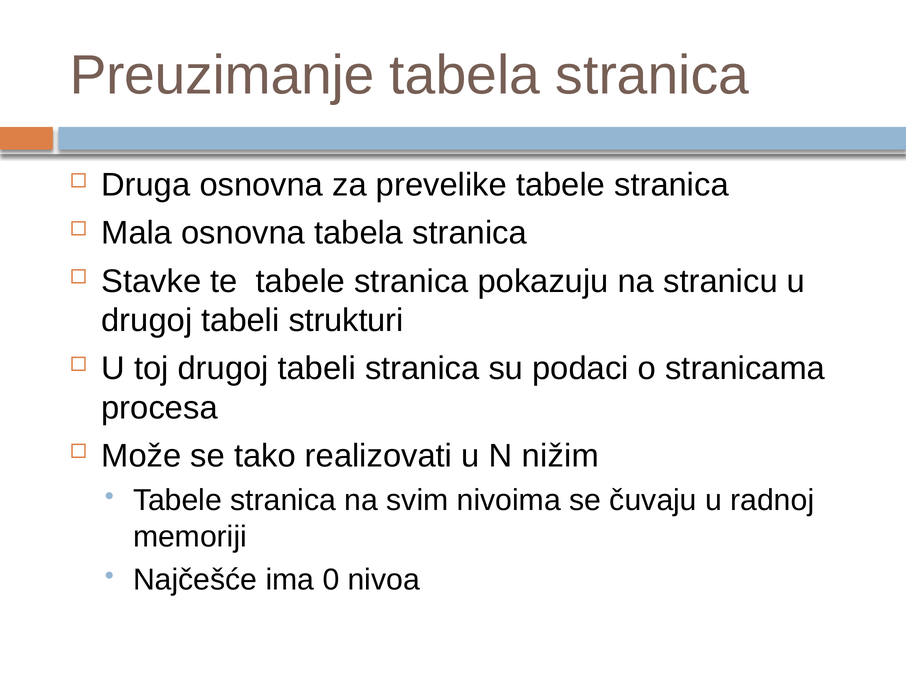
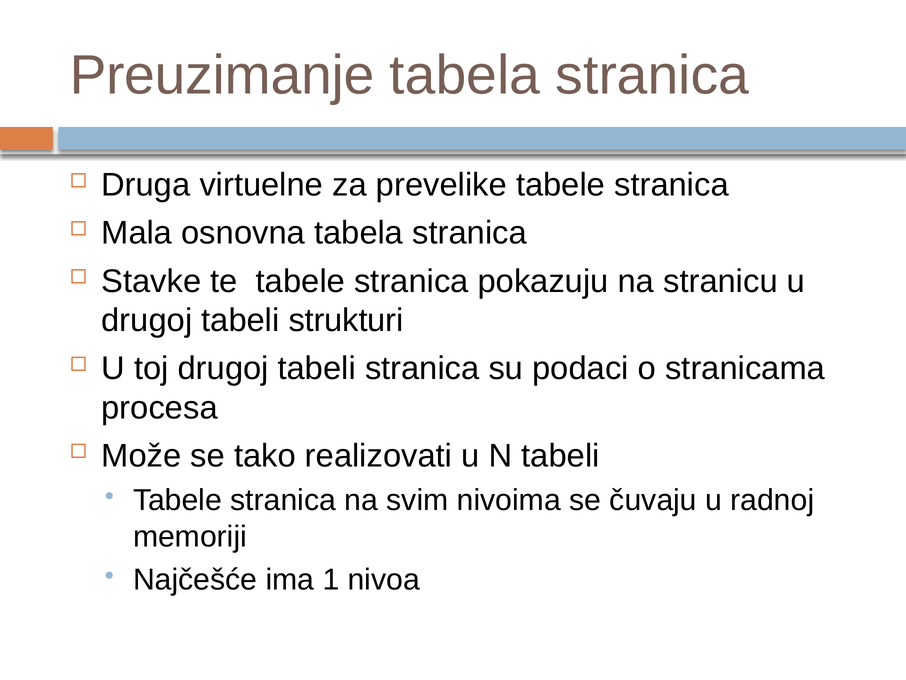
Druga osnovna: osnovna -> virtuelne (261, 185)
N nižim: nižim -> tabeli (560, 456)
0: 0 -> 1 (331, 579)
